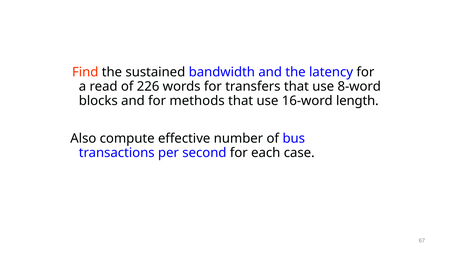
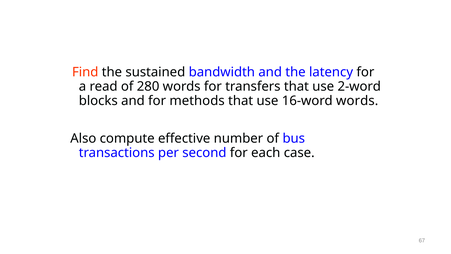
226: 226 -> 280 (148, 86)
8-word: 8-word -> 2-word (359, 86)
16-word length: length -> words (357, 101)
